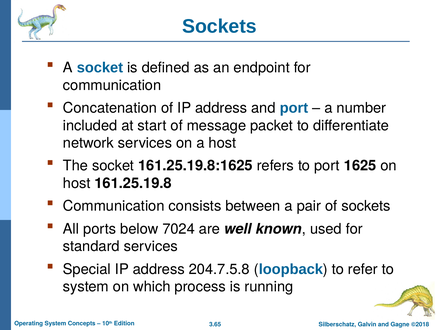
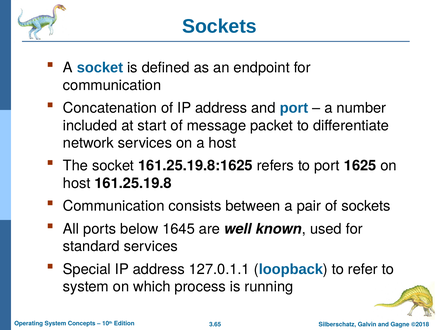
7024: 7024 -> 1645 (179, 228)
204.7.5.8: 204.7.5.8 -> 127.0.1.1 (219, 269)
